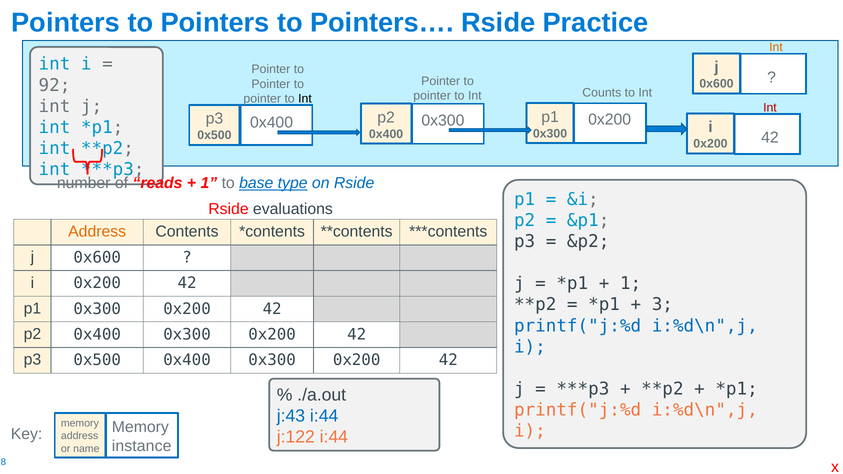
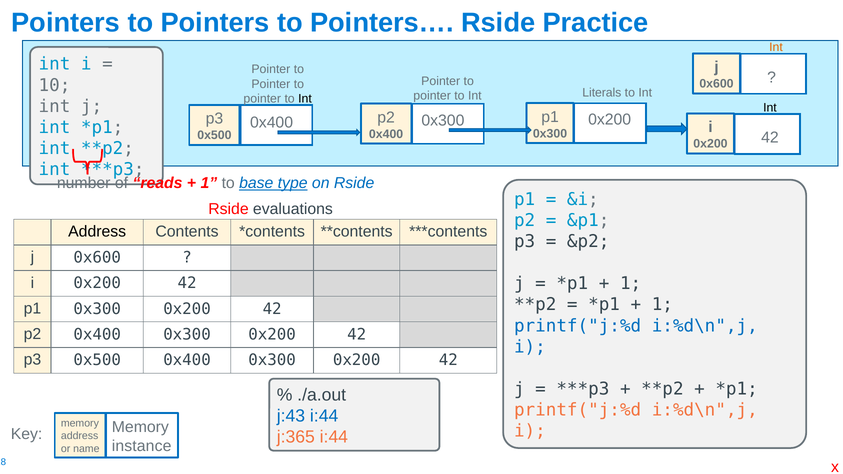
92: 92 -> 10 (54, 85)
Counts: Counts -> Literals (602, 93)
Int colour: red -> black (770, 108)
Address colour: orange -> black (97, 232)
3: 3 -> 1 (662, 305)
j:122: j:122 -> j:365 (296, 437)
